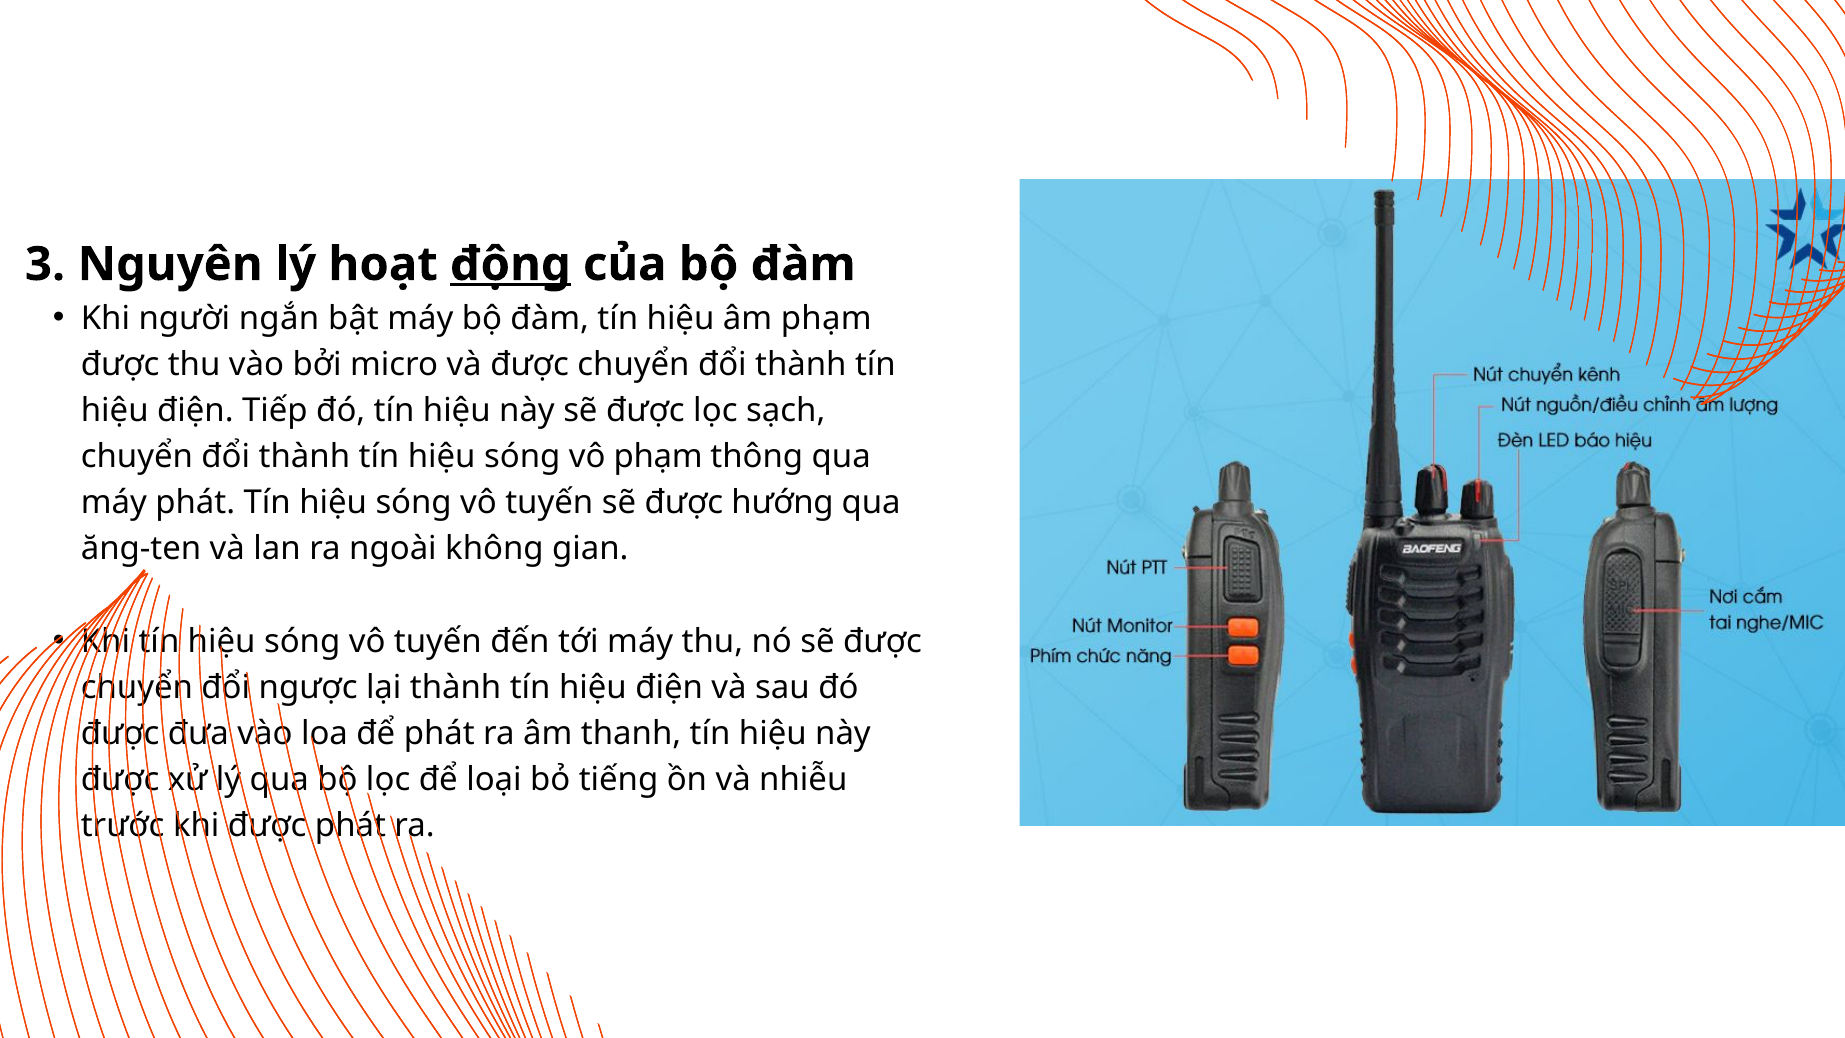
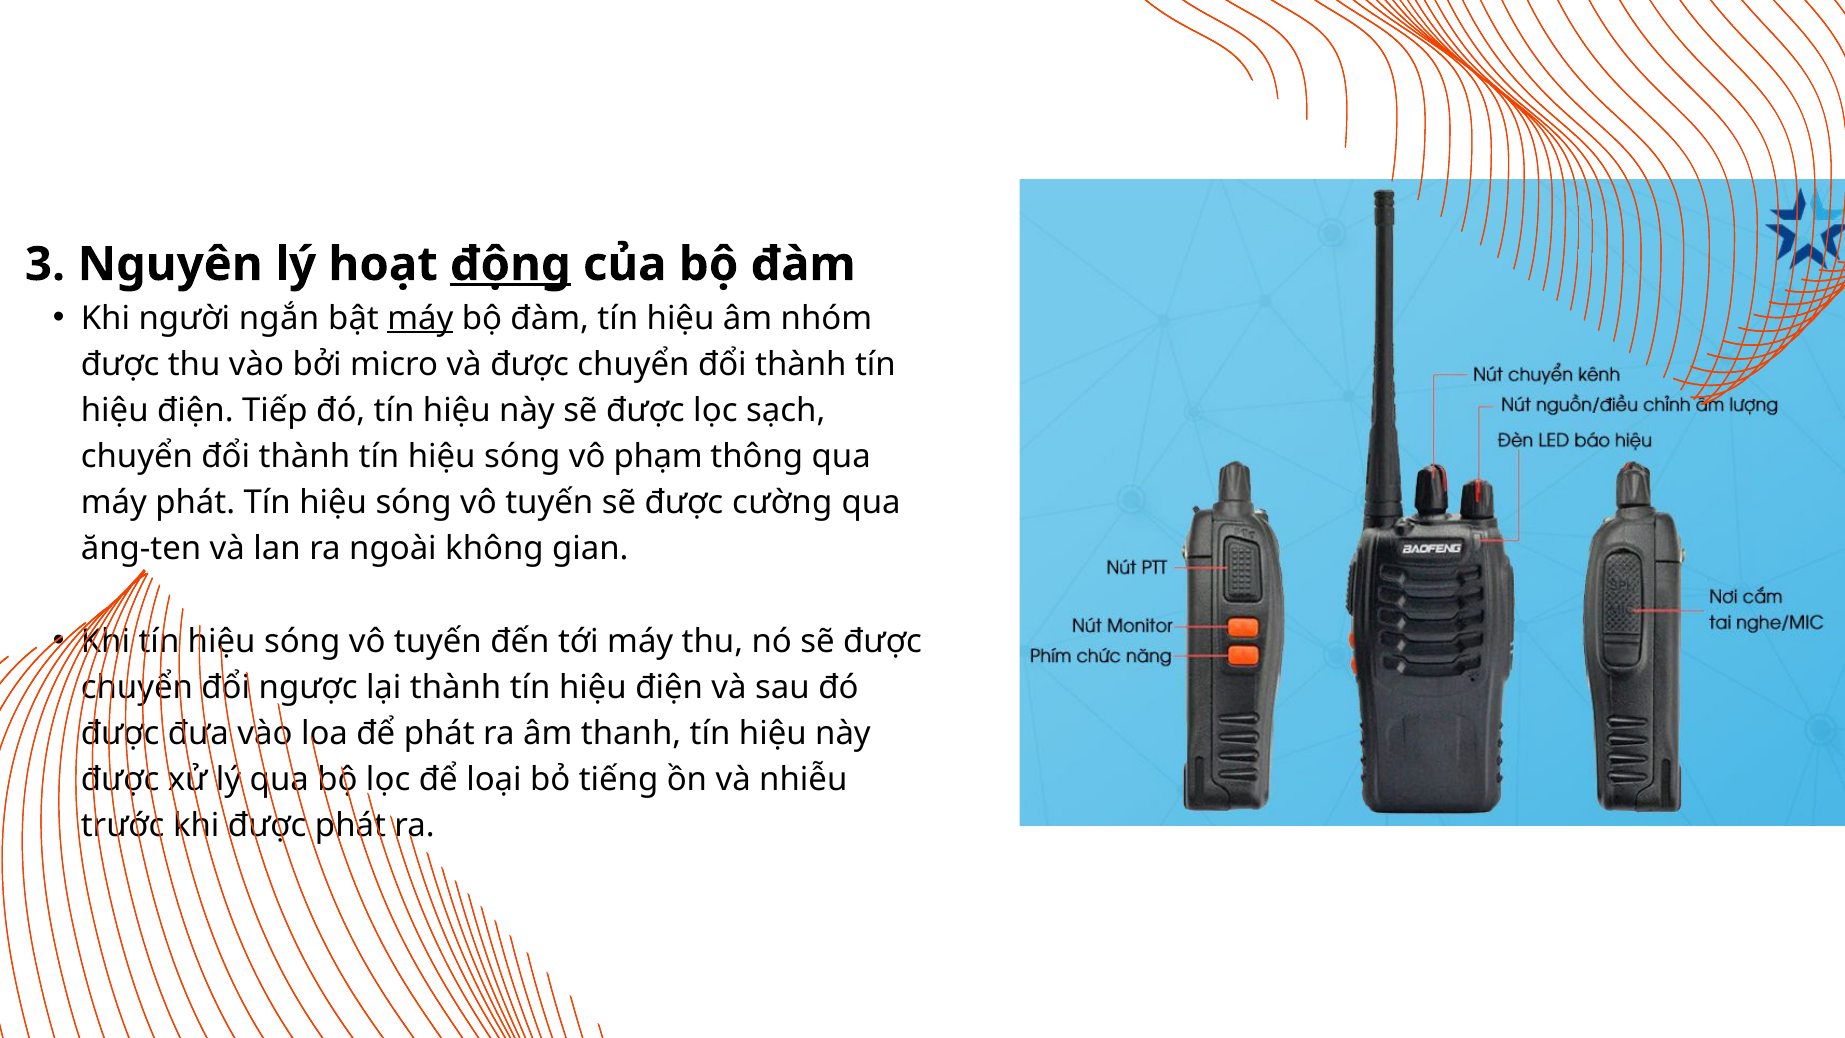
máy underline: none -> present (420, 318)
âm phạm: phạm -> nhóm (826, 318)
hướng: hướng -> cường (782, 503)
